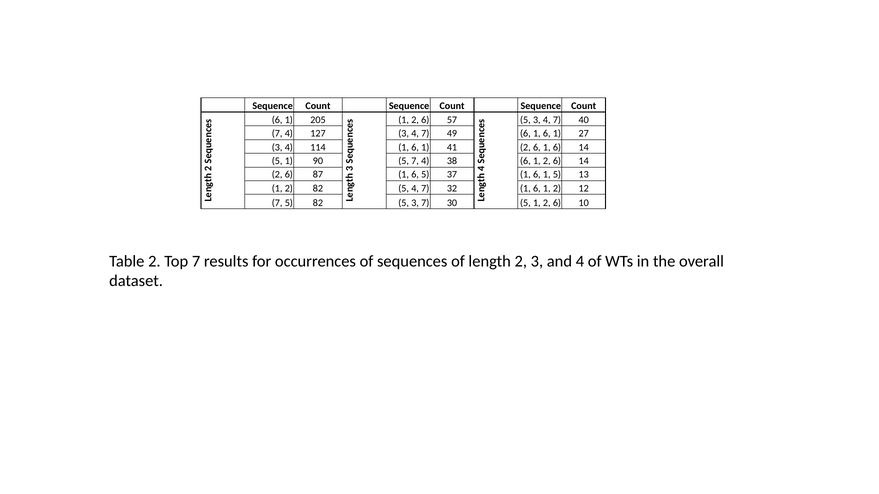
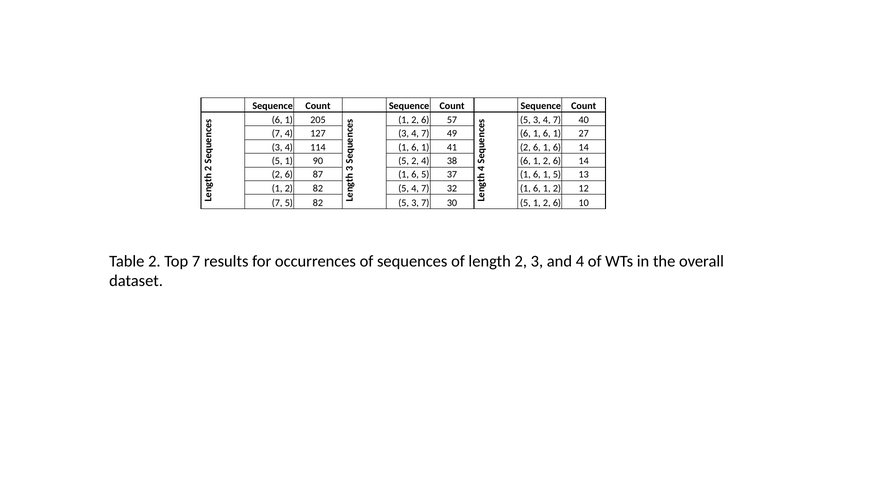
5 7: 7 -> 2 (415, 161)
